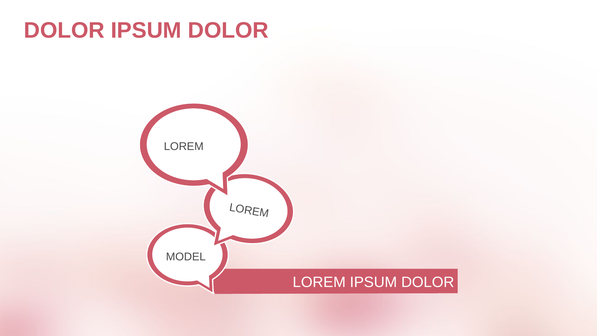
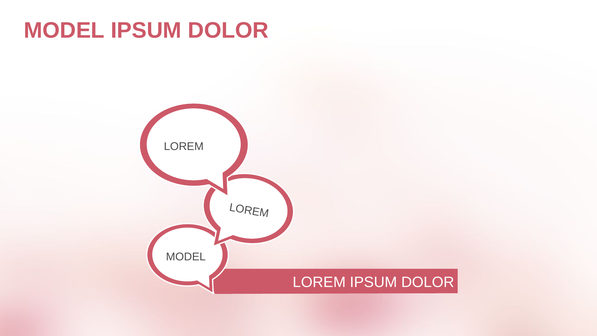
DOLOR: DOLOR -> MODEL (64, 31)
